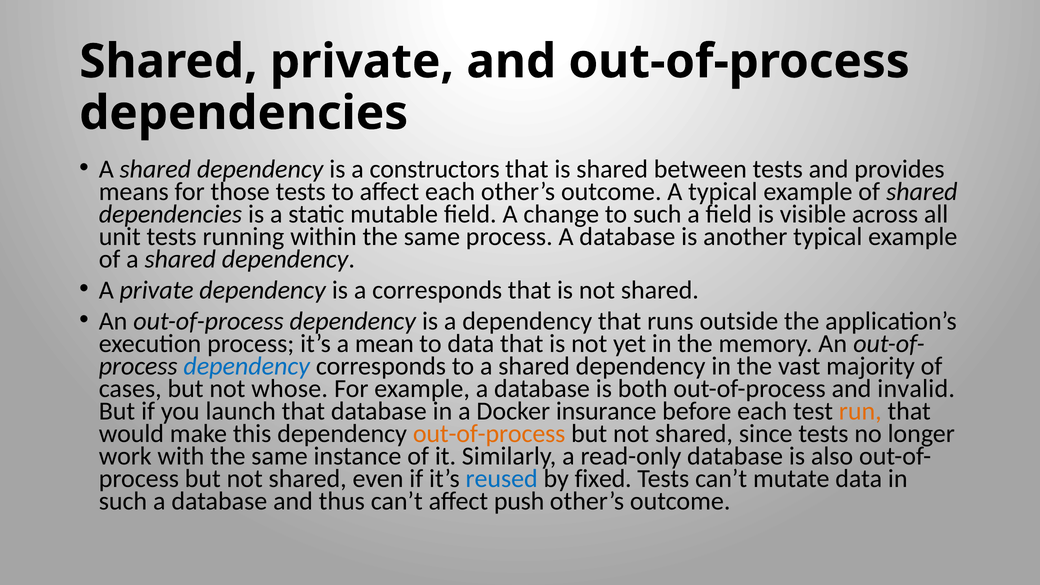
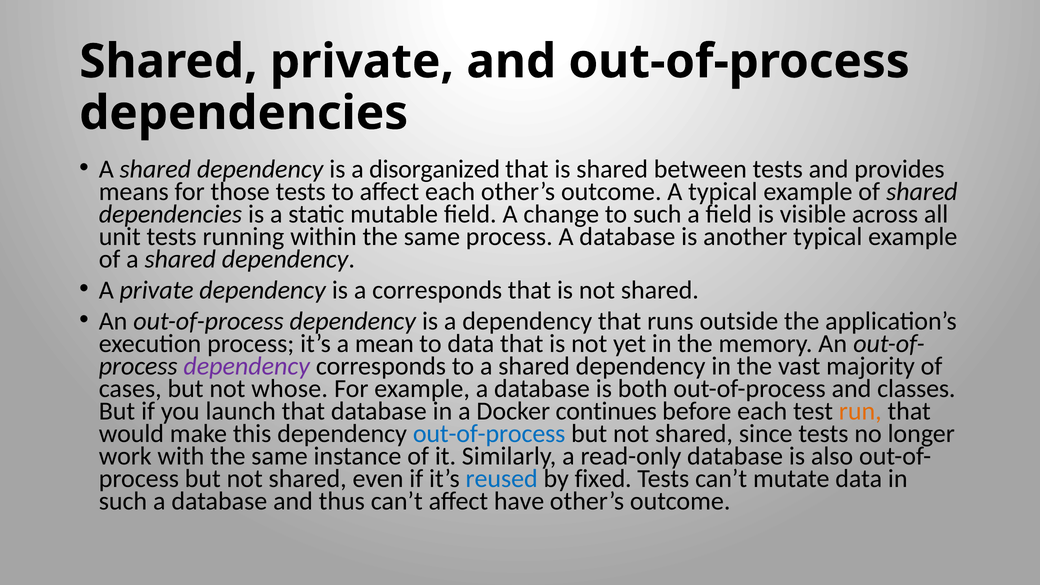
constructors: constructors -> disorganized (435, 169)
dependency colour: blue -> purple (247, 366)
invalid: invalid -> classes (916, 389)
insurance: insurance -> continues (606, 411)
out-of-process colour: orange -> blue (489, 434)
push: push -> have (519, 501)
